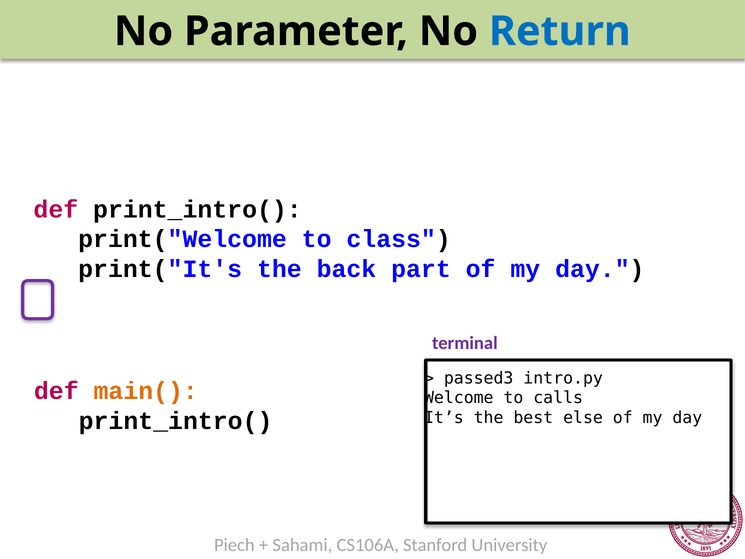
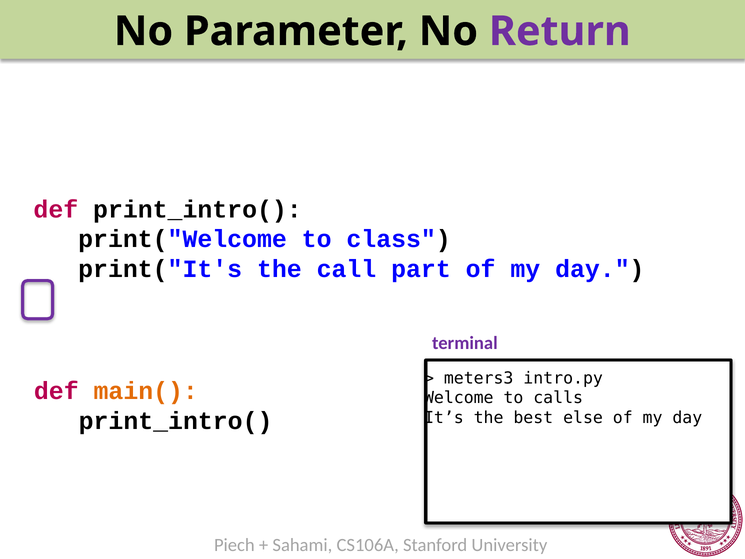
Return colour: blue -> purple (560, 31)
back: back -> call (346, 269)
passed3: passed3 -> meters3 (479, 378)
